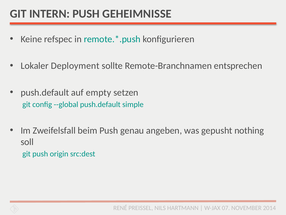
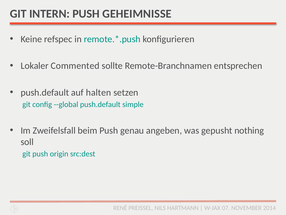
Deployment: Deployment -> Commented (75, 66)
empty: empty -> halten (99, 92)
